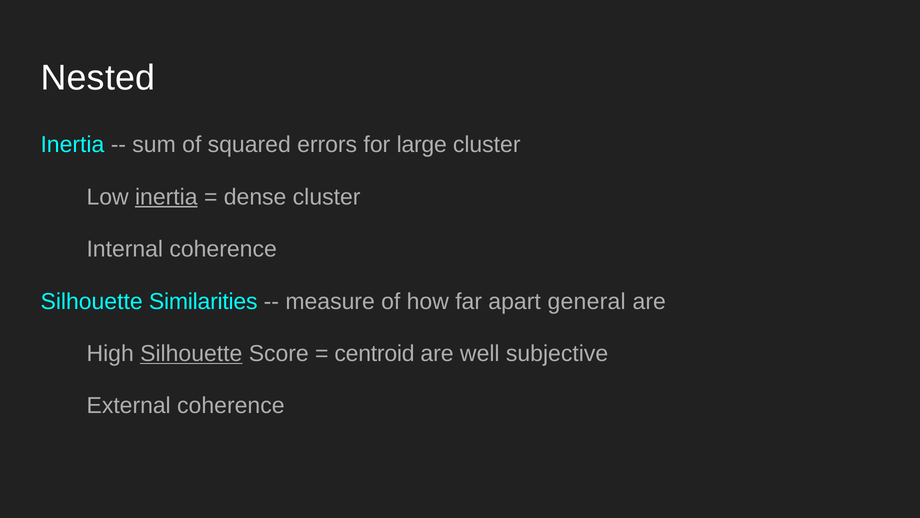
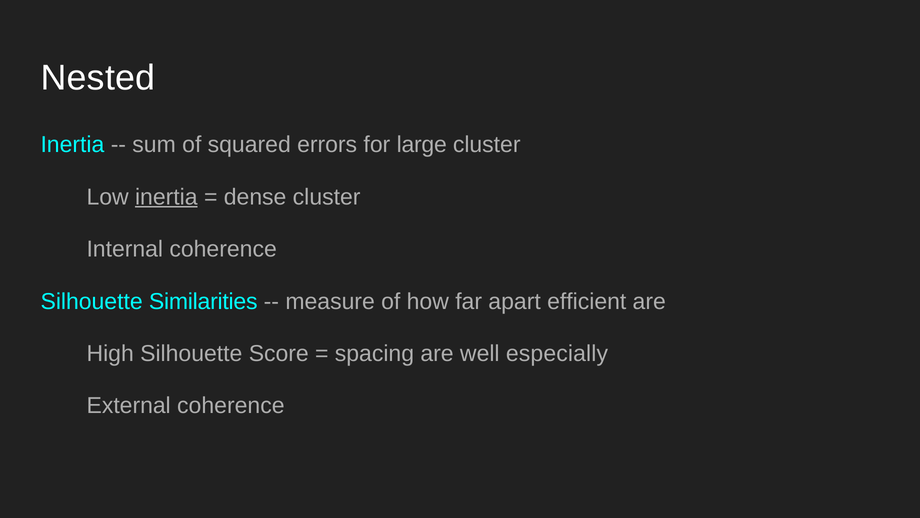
general: general -> efficient (587, 301)
Silhouette underline: present -> none (191, 353)
centroid: centroid -> spacing (374, 353)
subjective: subjective -> especially (557, 353)
